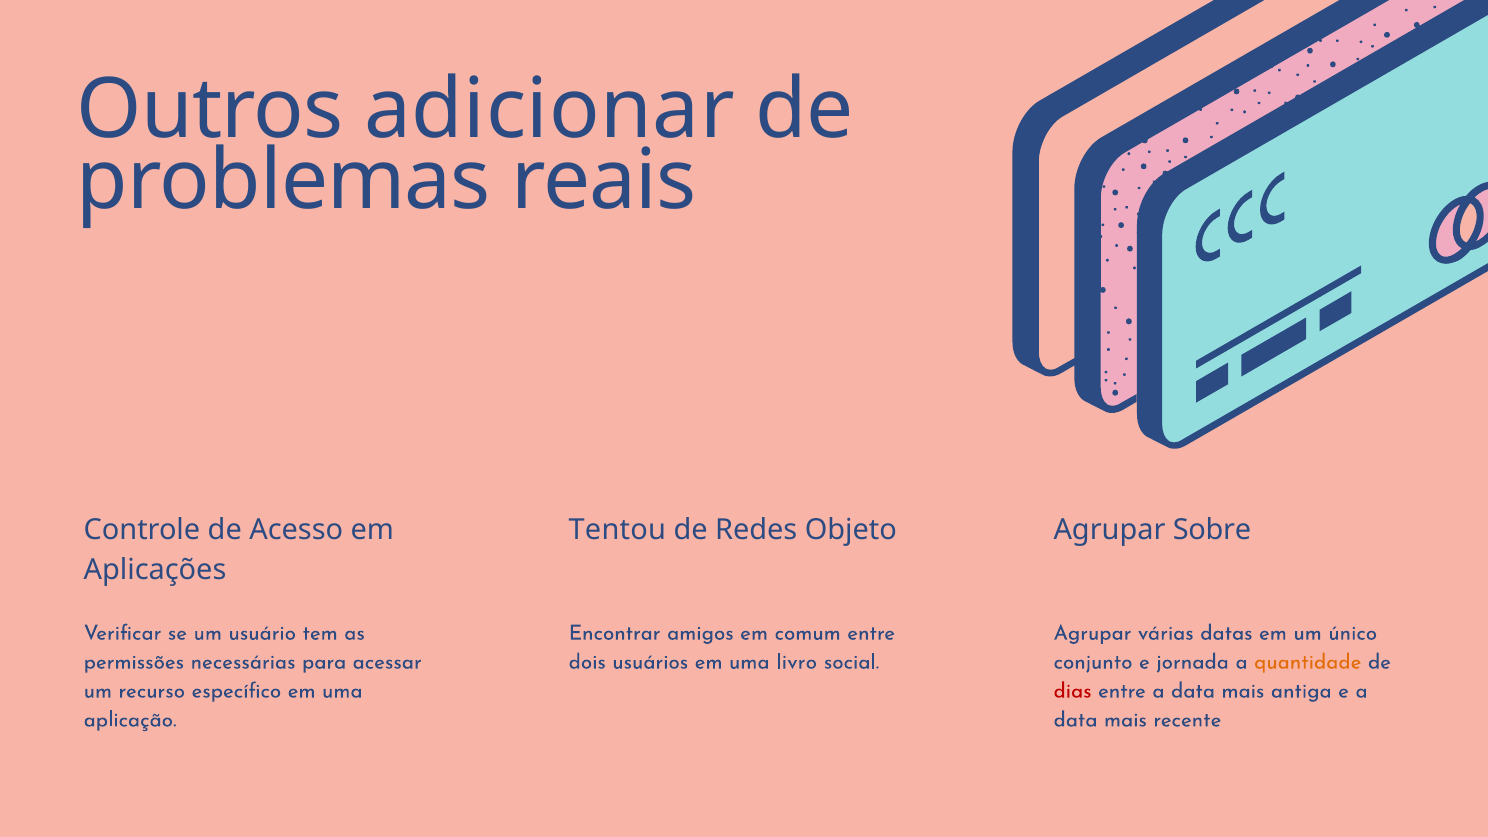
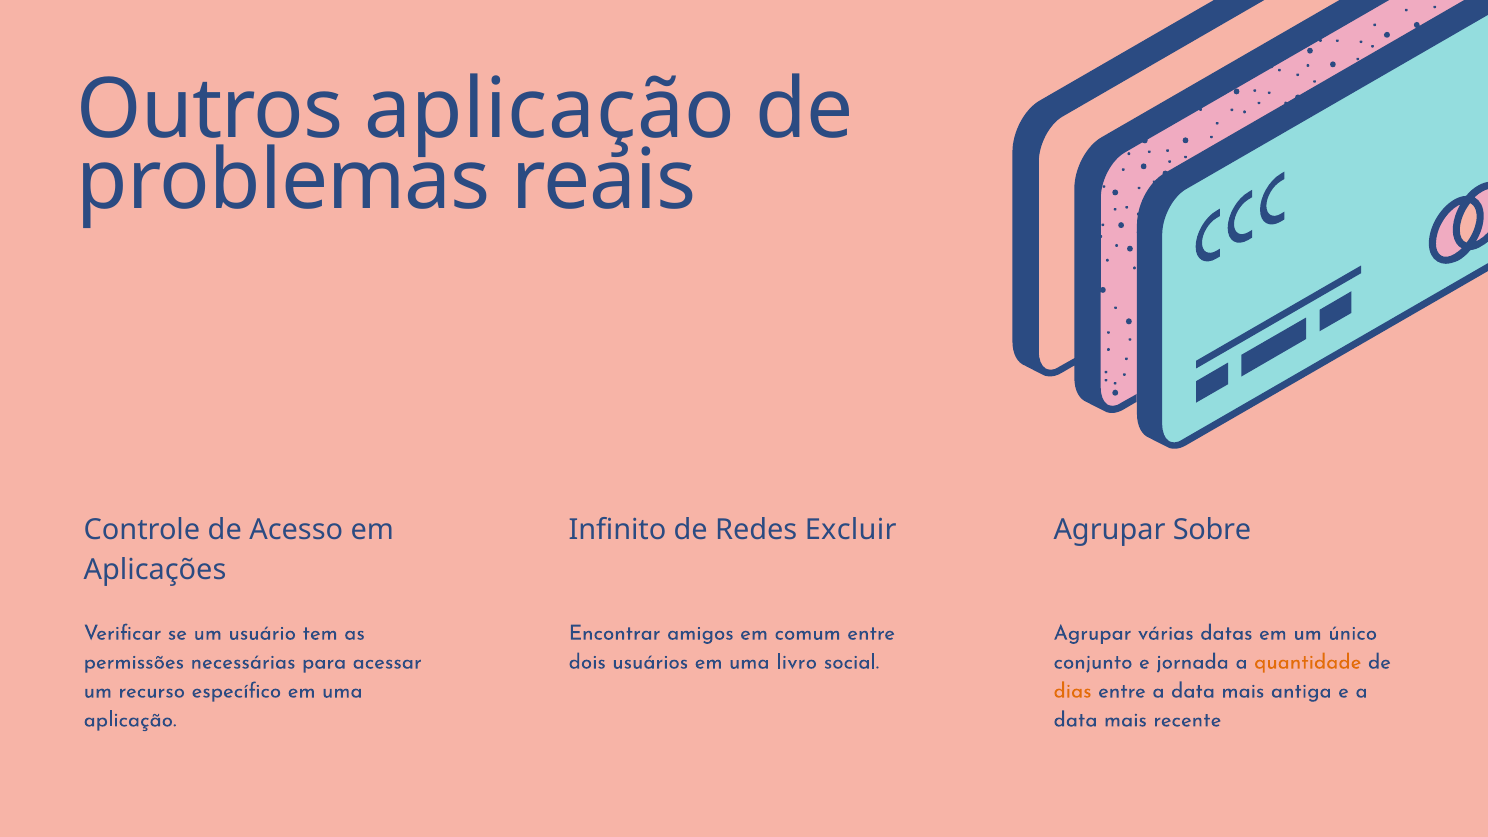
Outros adicionar: adicionar -> aplicação (550, 110)
Tentou: Tentou -> Infinito (617, 530)
Objeto: Objeto -> Excluir (851, 530)
dias colour: red -> orange (1073, 691)
